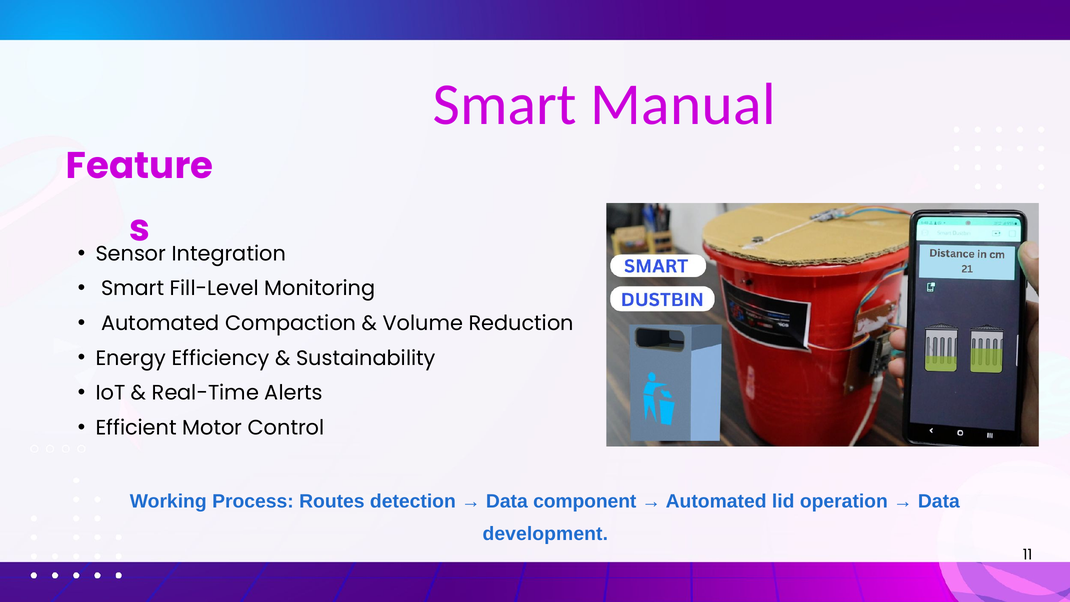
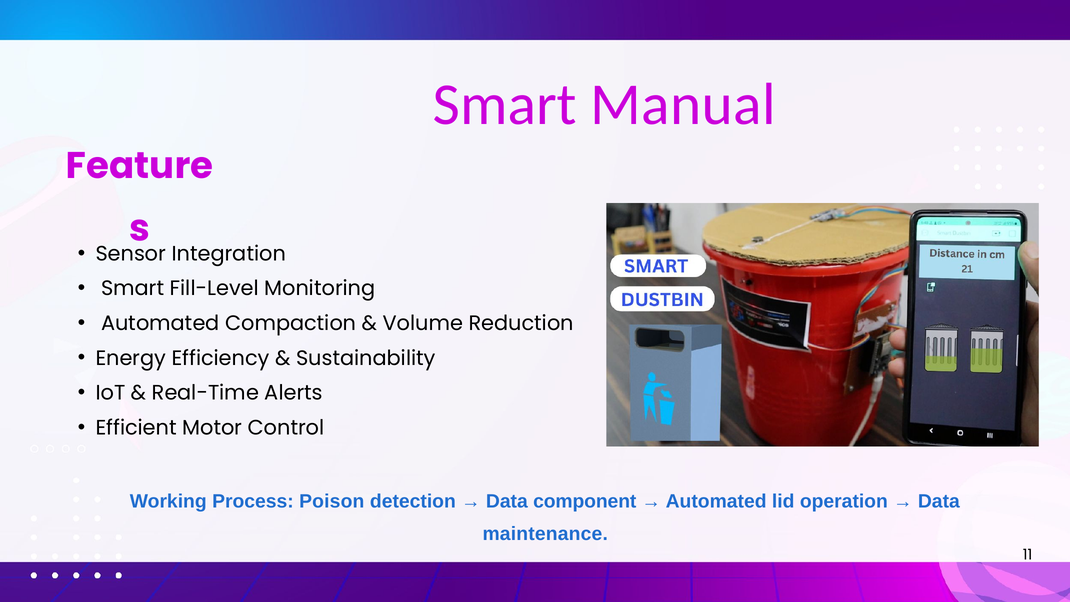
Routes: Routes -> Poison (332, 501)
development: development -> maintenance (545, 534)
